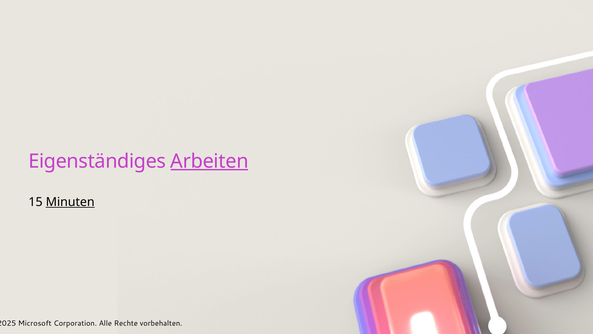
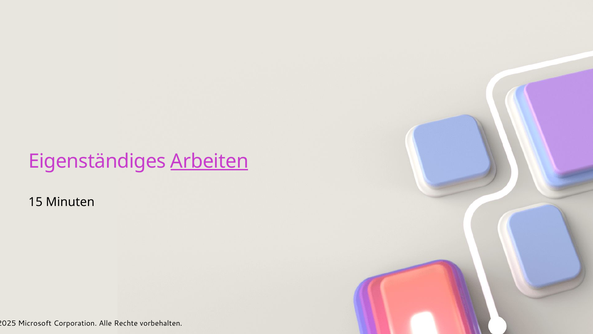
Minuten underline: present -> none (70, 202)
